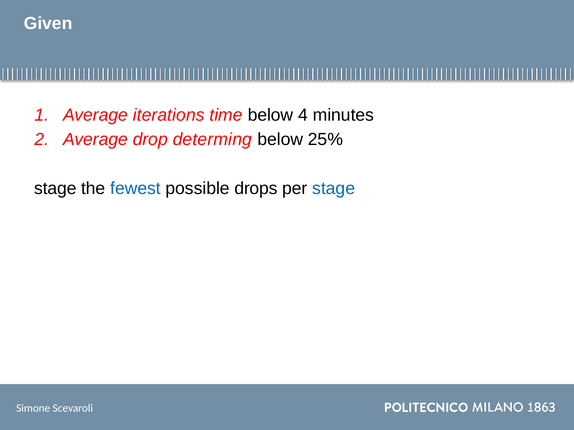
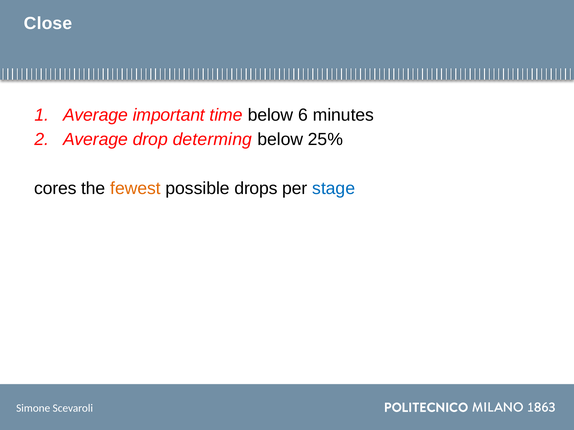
Given: Given -> Close (48, 23)
iterations: iterations -> important (169, 115)
4: 4 -> 6 (303, 115)
stage: stage -> cores (55, 189)
fewest colour: blue -> orange (135, 189)
